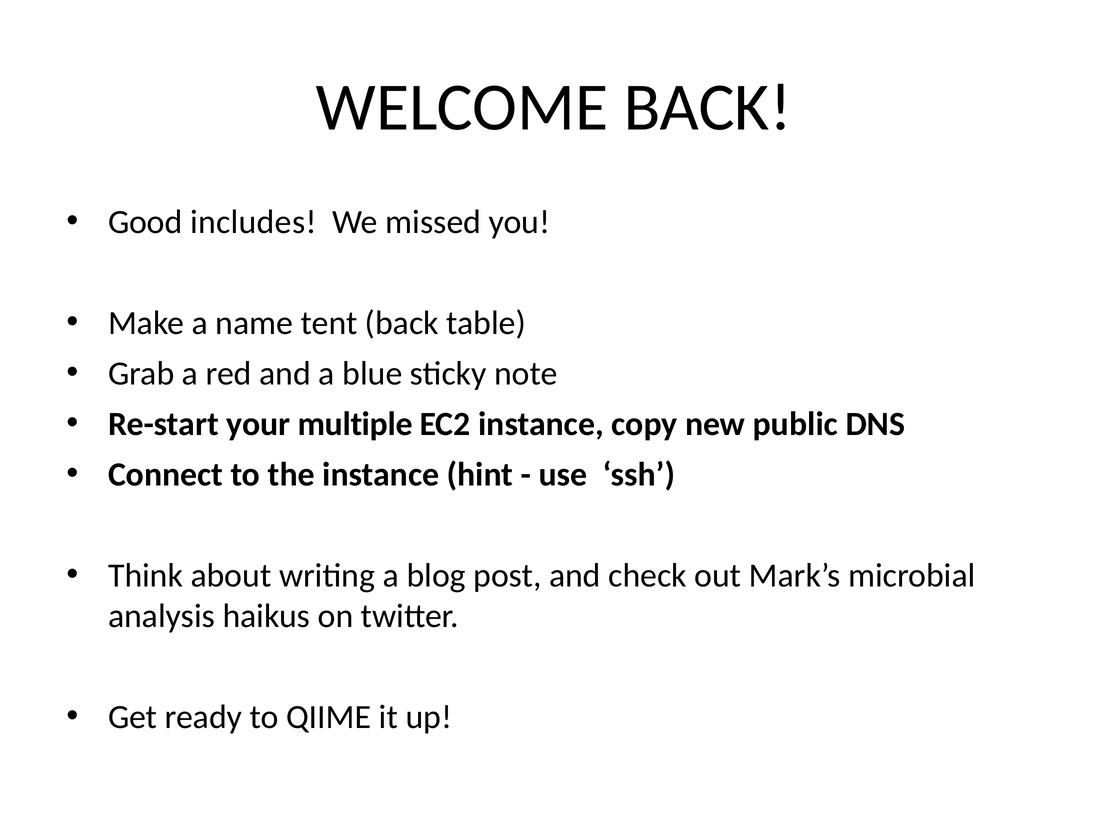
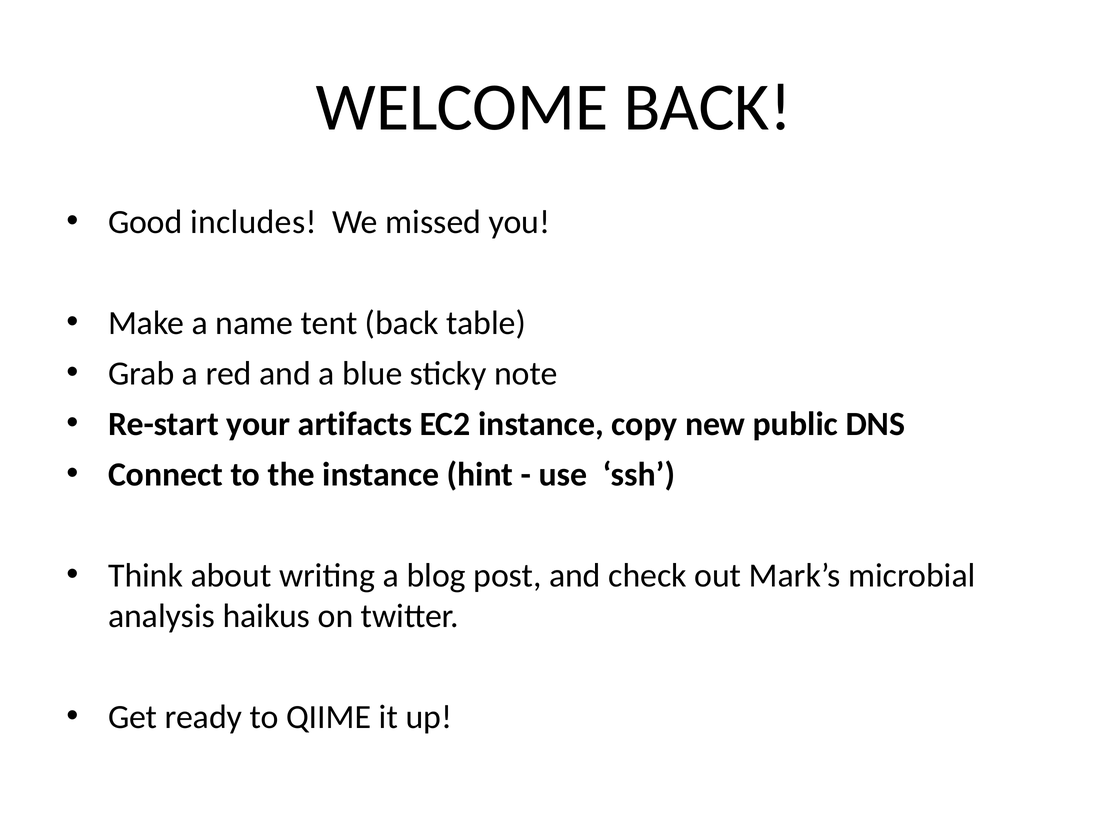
multiple: multiple -> artifacts (355, 424)
